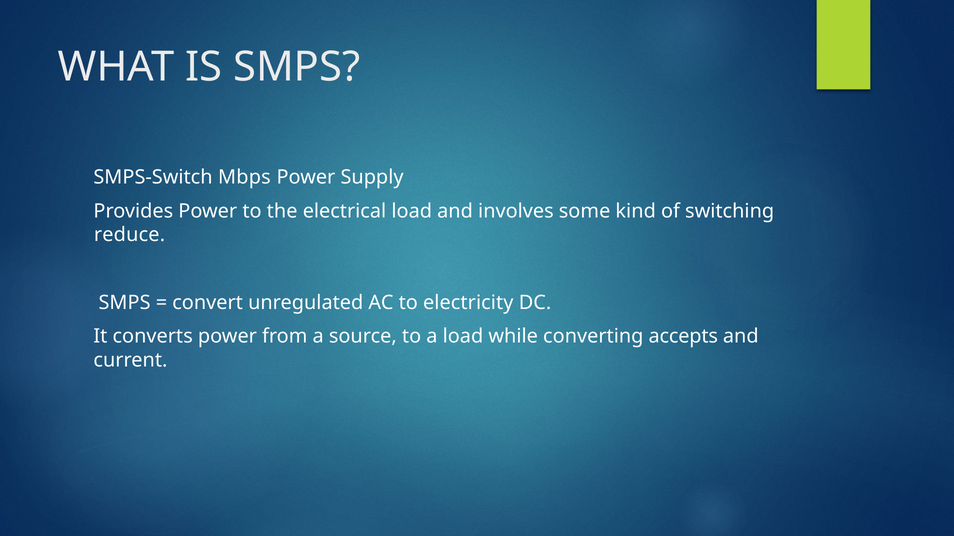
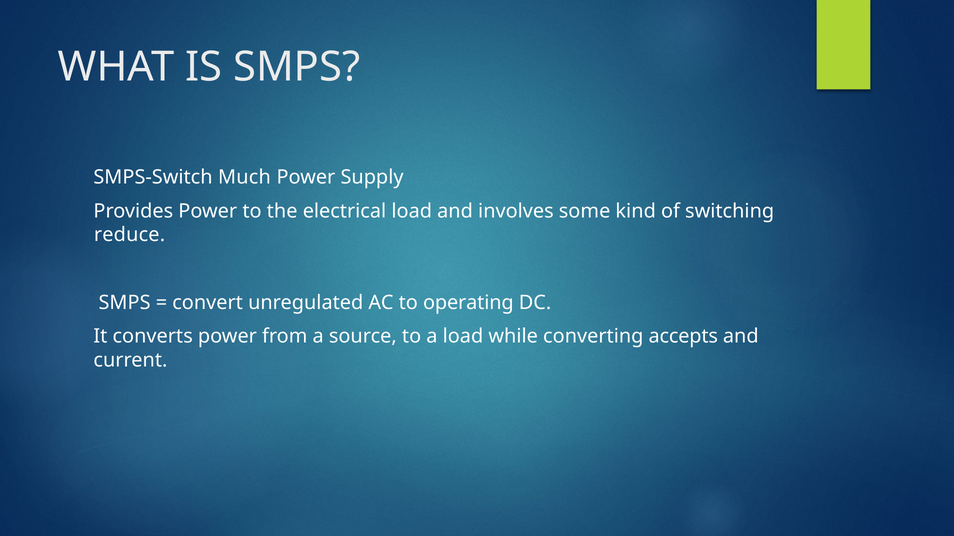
Mbps: Mbps -> Much (244, 178)
electricity: electricity -> operating (468, 303)
